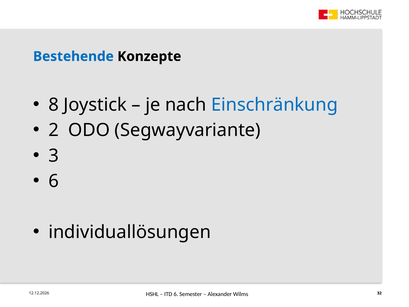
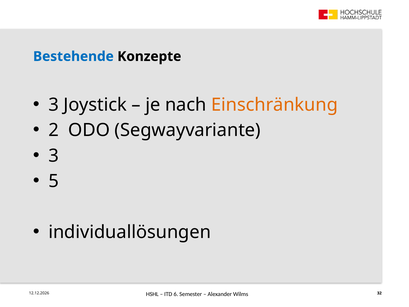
8: 8 -> 3 (54, 105)
Einschränkung colour: blue -> orange (275, 105)
6: 6 -> 5 (54, 181)
